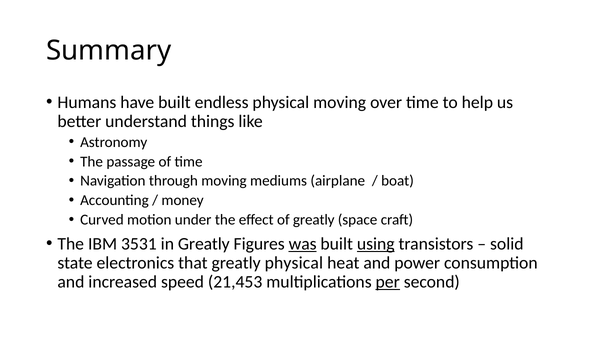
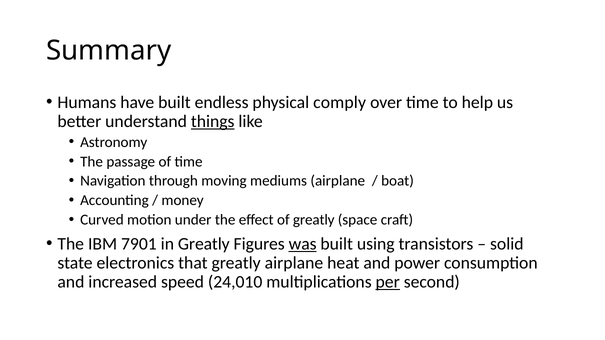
physical moving: moving -> comply (340, 102)
things underline: none -> present (213, 121)
3531: 3531 -> 7901 (139, 244)
using underline: present -> none (376, 244)
greatly physical: physical -> airplane (294, 263)
21,453: 21,453 -> 24,010 (235, 282)
